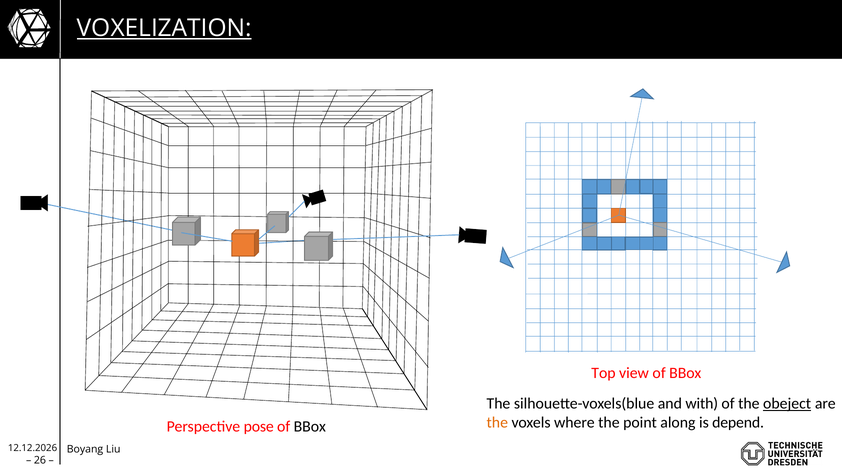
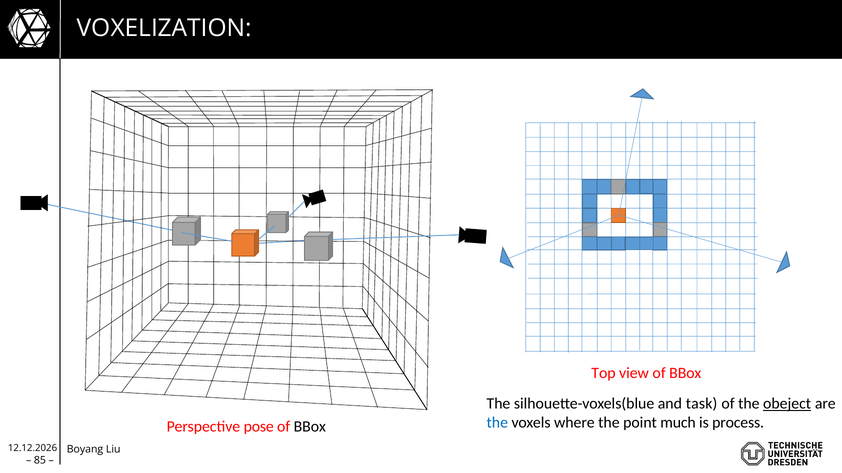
VOXELIZATION underline: present -> none (164, 28)
with: with -> task (702, 404)
the colour: orange -> blue (497, 423)
along: along -> much (678, 423)
depend: depend -> process (738, 423)
26: 26 -> 85 (40, 461)
